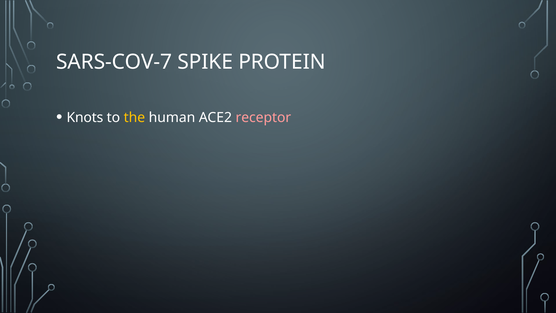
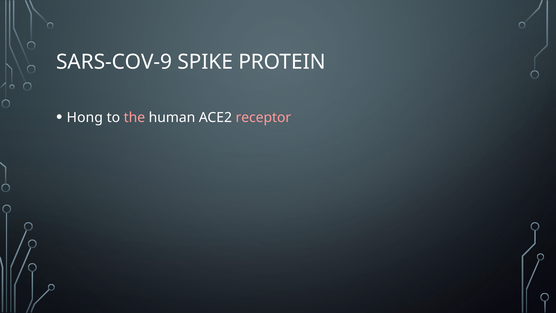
SARS-COV-7: SARS-COV-7 -> SARS-COV-9 (114, 62)
Knots: Knots -> Hong (85, 117)
the colour: yellow -> pink (134, 117)
